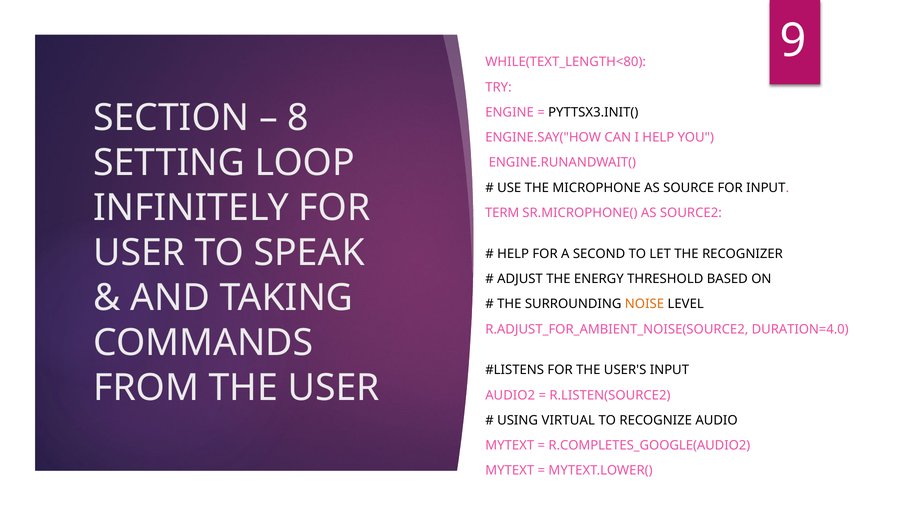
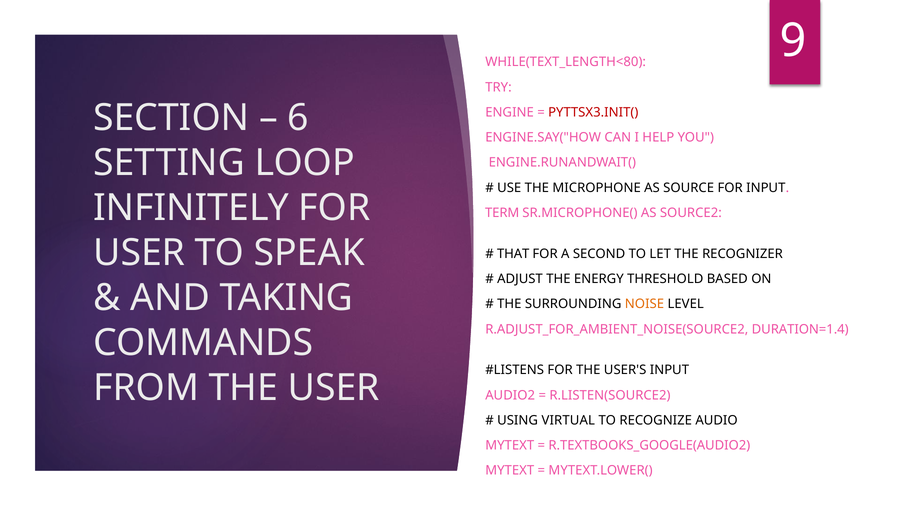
8: 8 -> 6 (298, 118)
PYTTSX3.INIT( colour: black -> red (593, 112)
HELP: HELP -> THAT (513, 254)
DURATION=4.0: DURATION=4.0 -> DURATION=1.4 (800, 329)
R.COMPLETES_GOOGLE(AUDIO2: R.COMPLETES_GOOGLE(AUDIO2 -> R.TEXTBOOKS_GOOGLE(AUDIO2 (649, 445)
